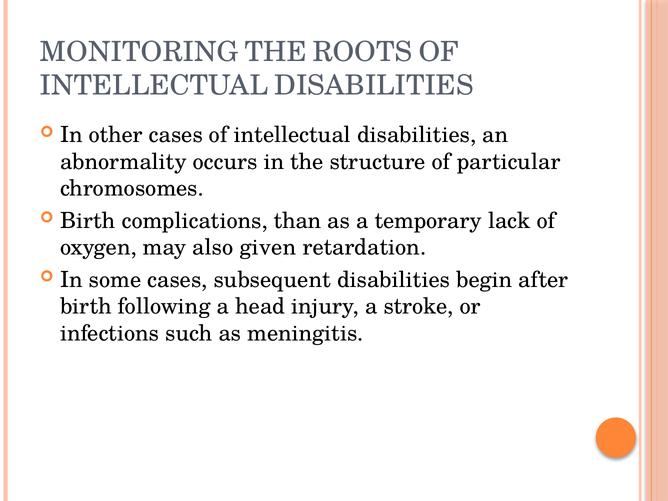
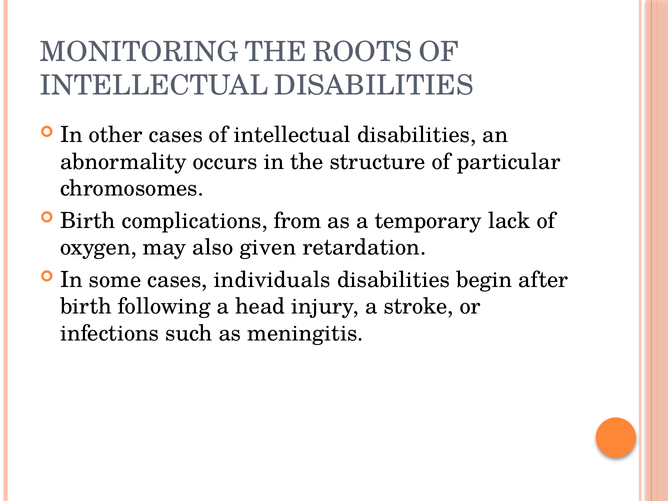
than: than -> from (298, 221)
subsequent: subsequent -> individuals (272, 280)
